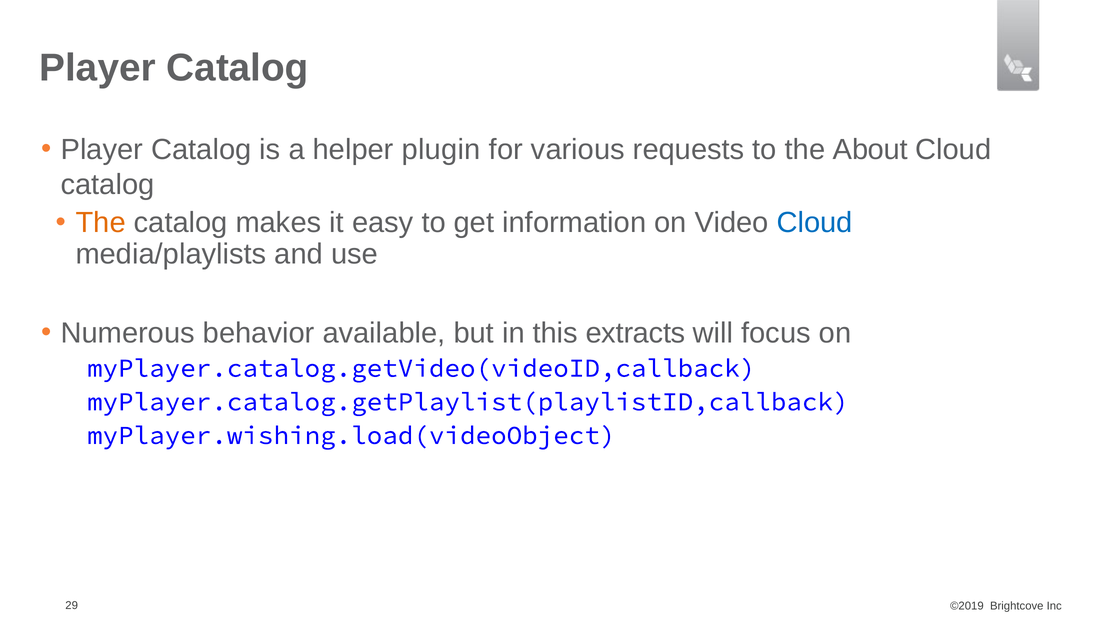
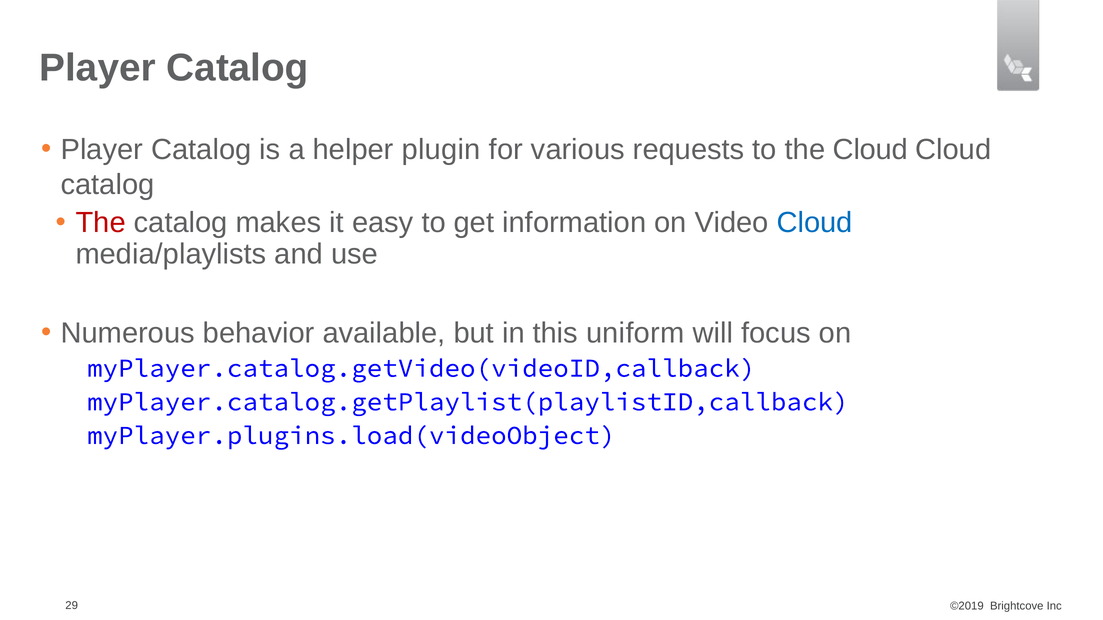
the About: About -> Cloud (870, 150)
The colour: orange -> red (101, 223)
extracts: extracts -> uniform (635, 333)
myPlayer.wishing.load(videoObject: myPlayer.wishing.load(videoObject -> myPlayer.plugins.load(videoObject (351, 436)
